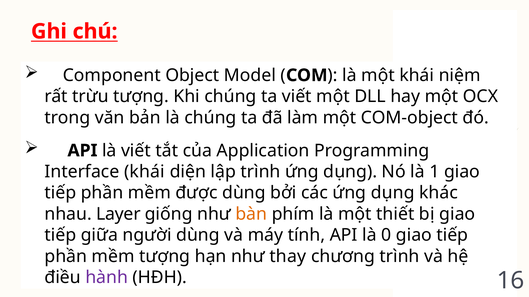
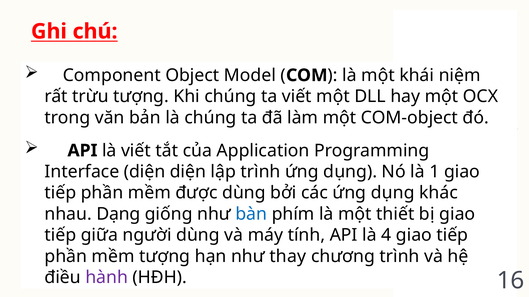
Interface khái: khái -> diện (145, 172)
Layer: Layer -> Dạng (118, 214)
bàn colour: orange -> blue (251, 214)
0: 0 -> 4 (386, 236)
